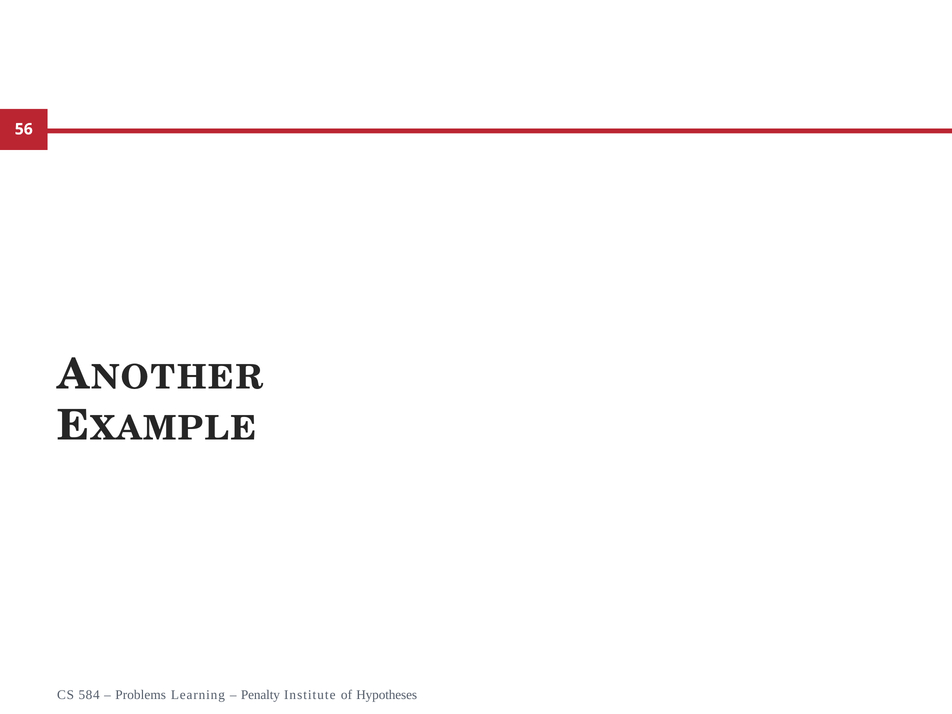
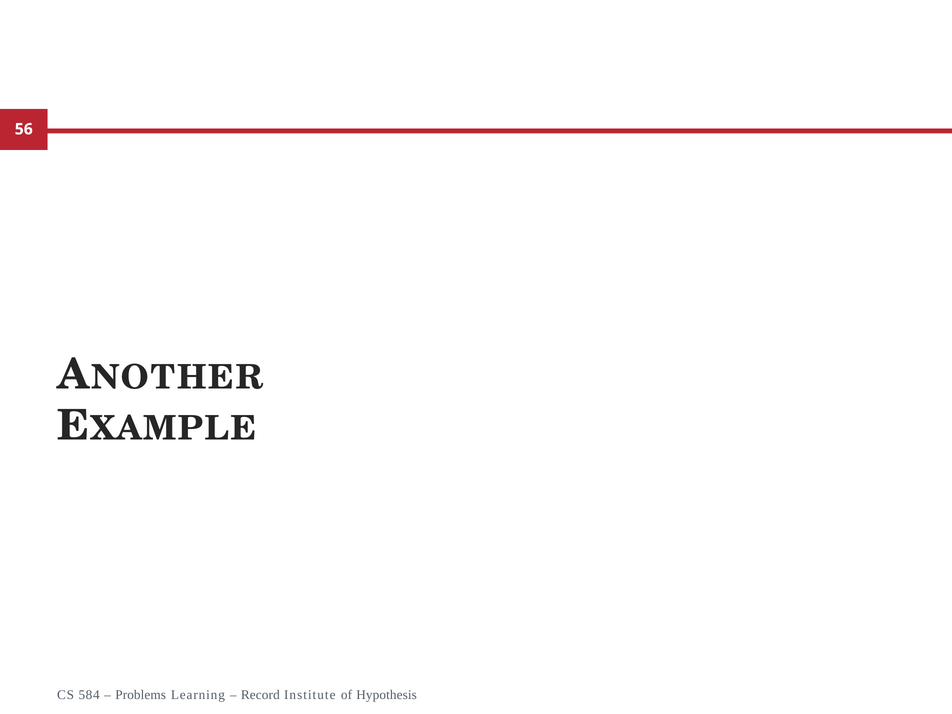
Penalty: Penalty -> Record (260, 695)
Hypotheses: Hypotheses -> Hypothesis (387, 695)
